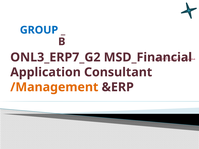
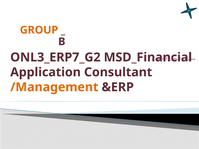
GROUP colour: blue -> orange (39, 30)
